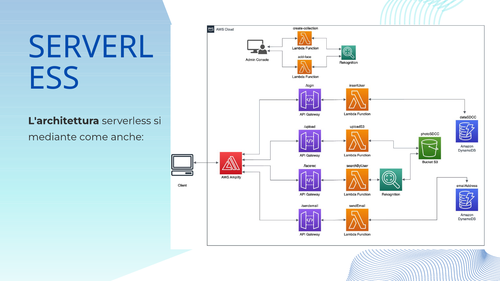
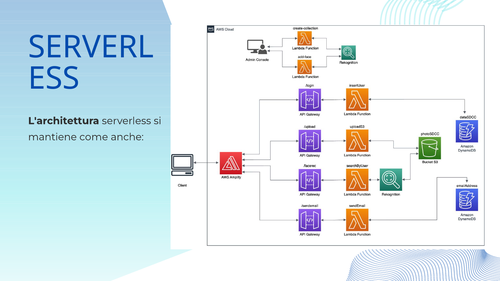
mediante: mediante -> mantiene (52, 137)
